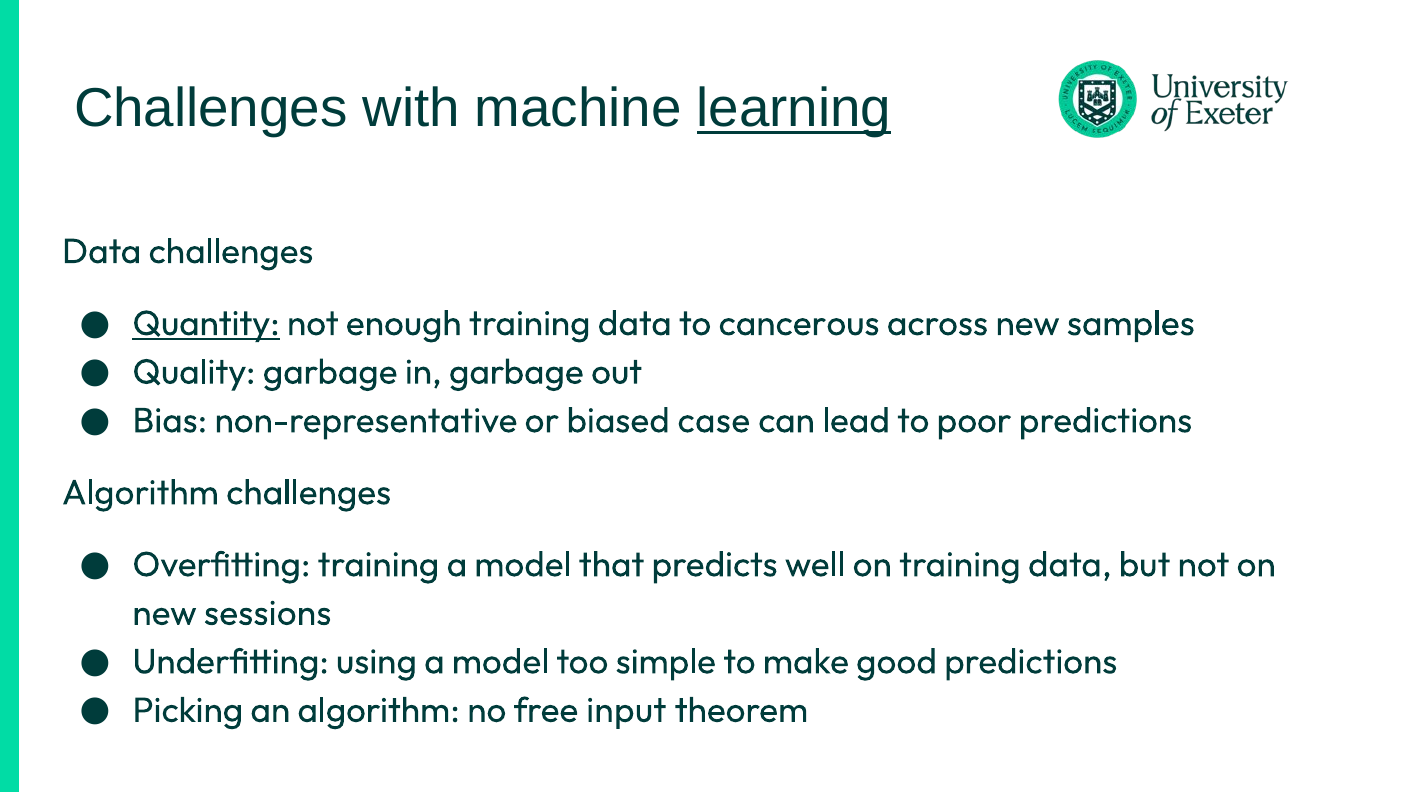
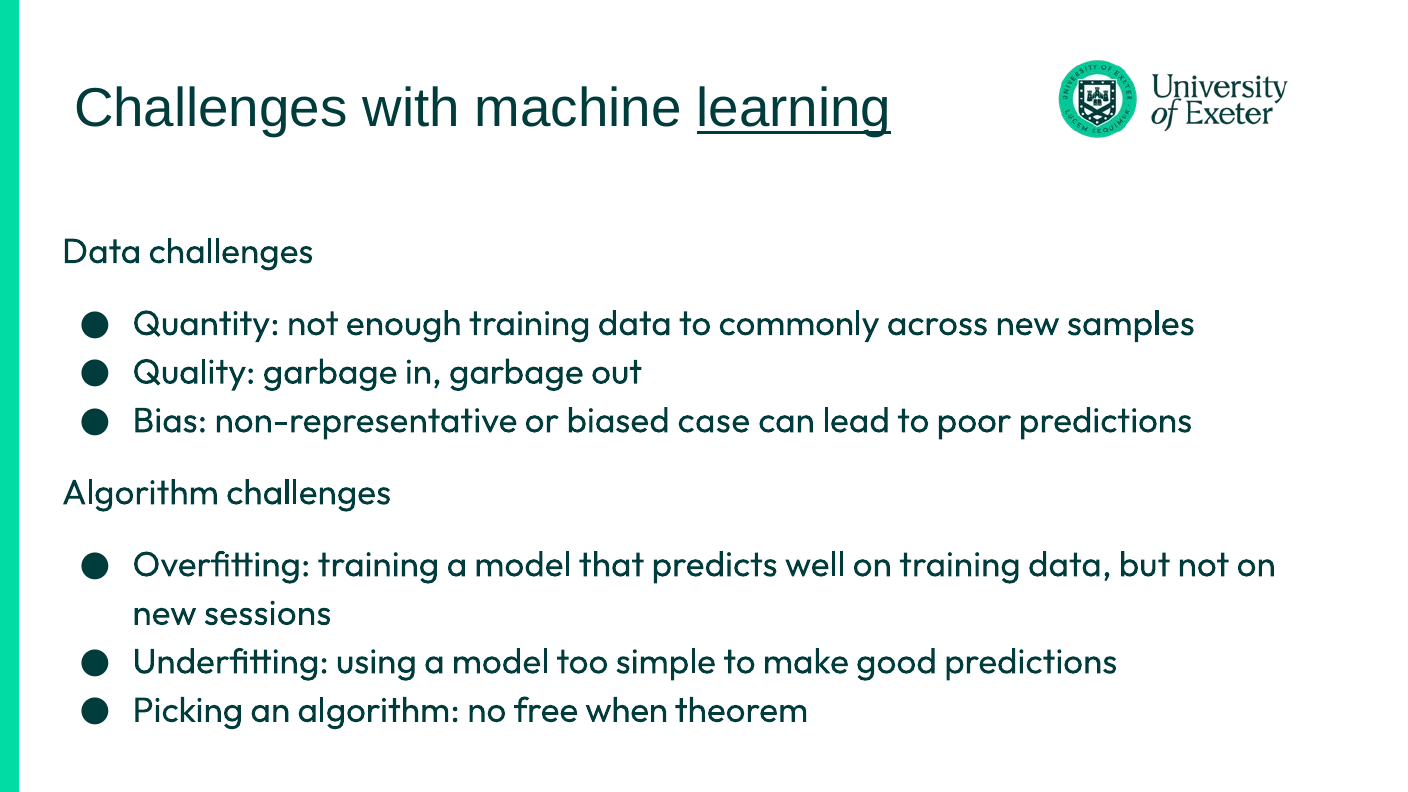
Quantity underline: present -> none (206, 324)
cancerous: cancerous -> commonly (799, 324)
input: input -> when (627, 710)
